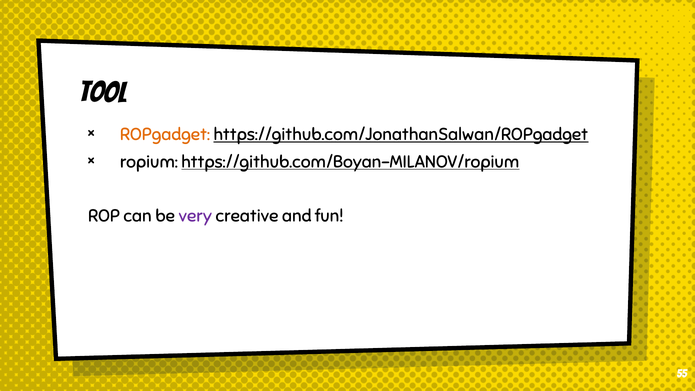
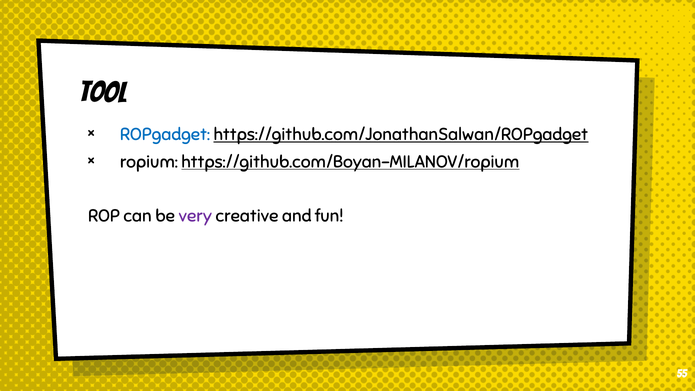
ROPgadget colour: orange -> blue (165, 134)
